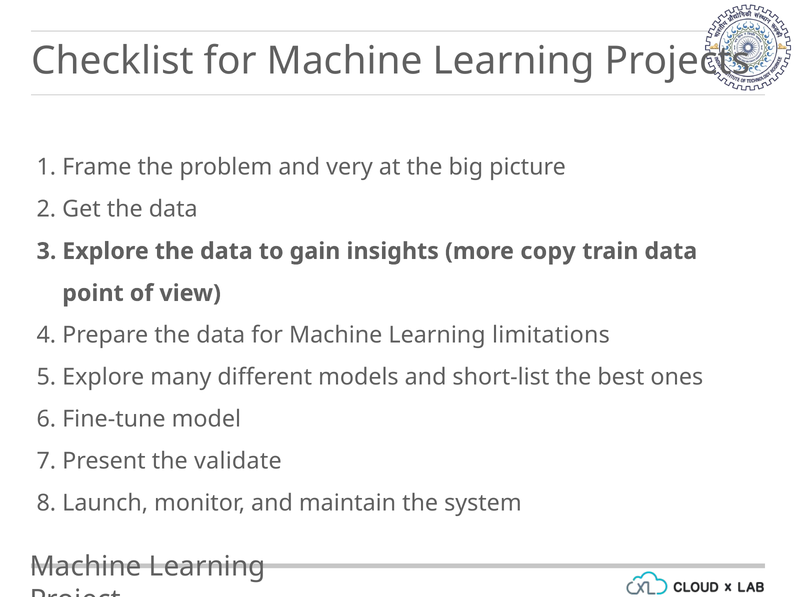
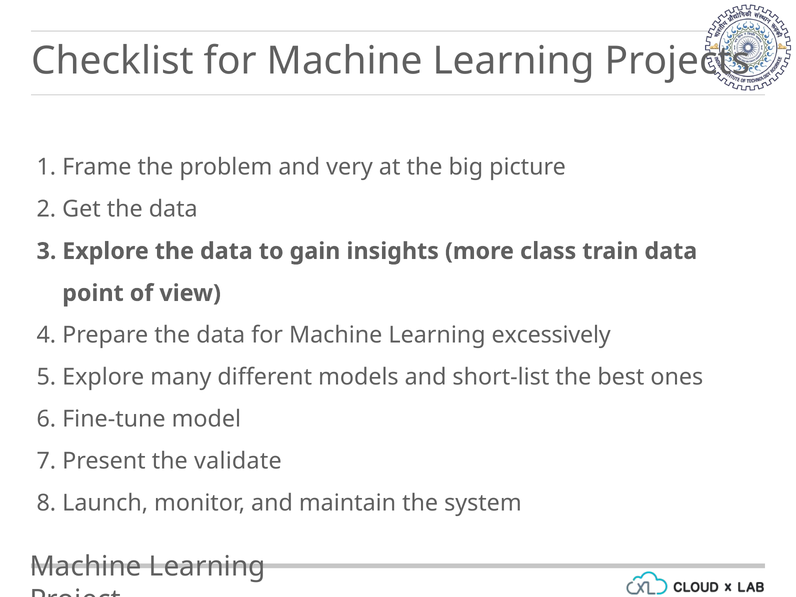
copy: copy -> class (548, 251)
limitations: limitations -> excessively (551, 335)
